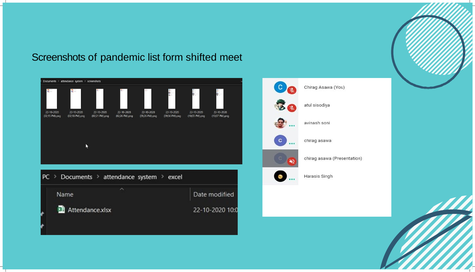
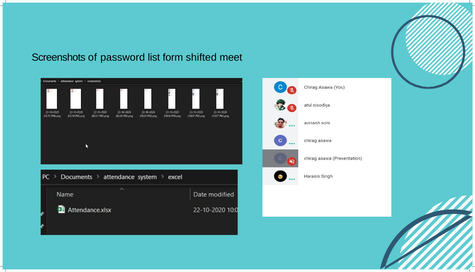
pandemic: pandemic -> password (123, 57)
